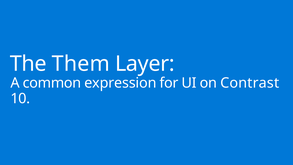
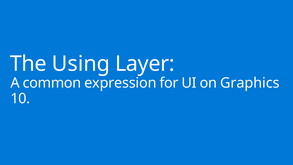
Them: Them -> Using (81, 64)
Contrast: Contrast -> Graphics (250, 83)
